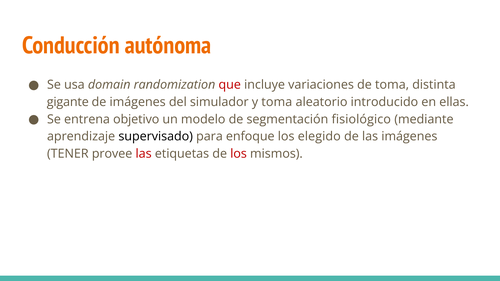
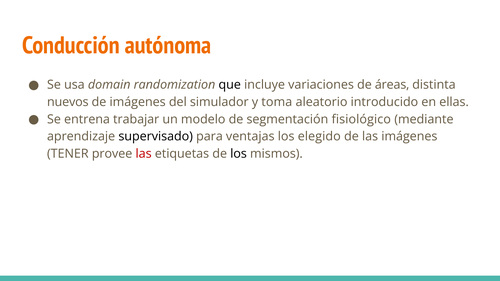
que colour: red -> black (230, 85)
de toma: toma -> áreas (392, 85)
gigante: gigante -> nuevos (68, 102)
objetivo: objetivo -> trabajar (136, 119)
enfoque: enfoque -> ventajas (250, 137)
los colour: red -> black (239, 154)
